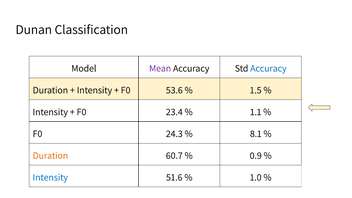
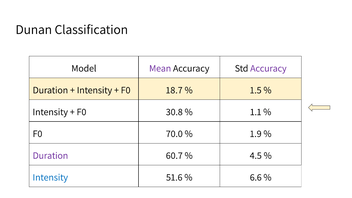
Accuracy colour: blue -> purple (268, 68)
53.6: 53.6 -> 18.7 (174, 90)
23.4: 23.4 -> 30.8 (174, 112)
24.3: 24.3 -> 70.0 (174, 134)
8.1: 8.1 -> 1.9 (256, 134)
Duration colour: orange -> purple (50, 156)
0.9: 0.9 -> 4.5 (256, 156)
1.0: 1.0 -> 6.6 (256, 177)
